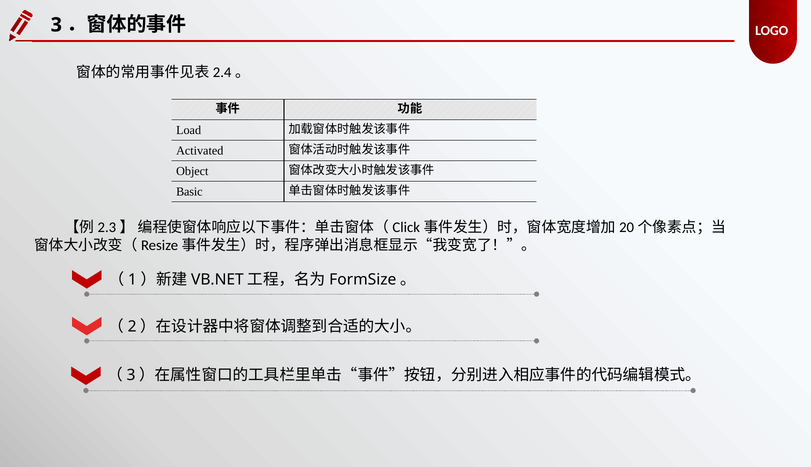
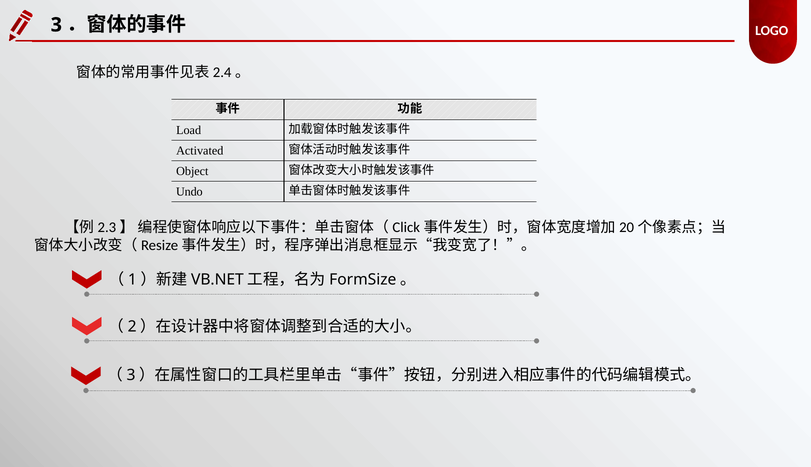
Basic: Basic -> Undo (189, 192)
